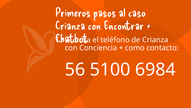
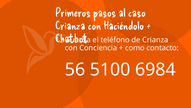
Encontrar: Encontrar -> Haciéndolo (124, 26)
